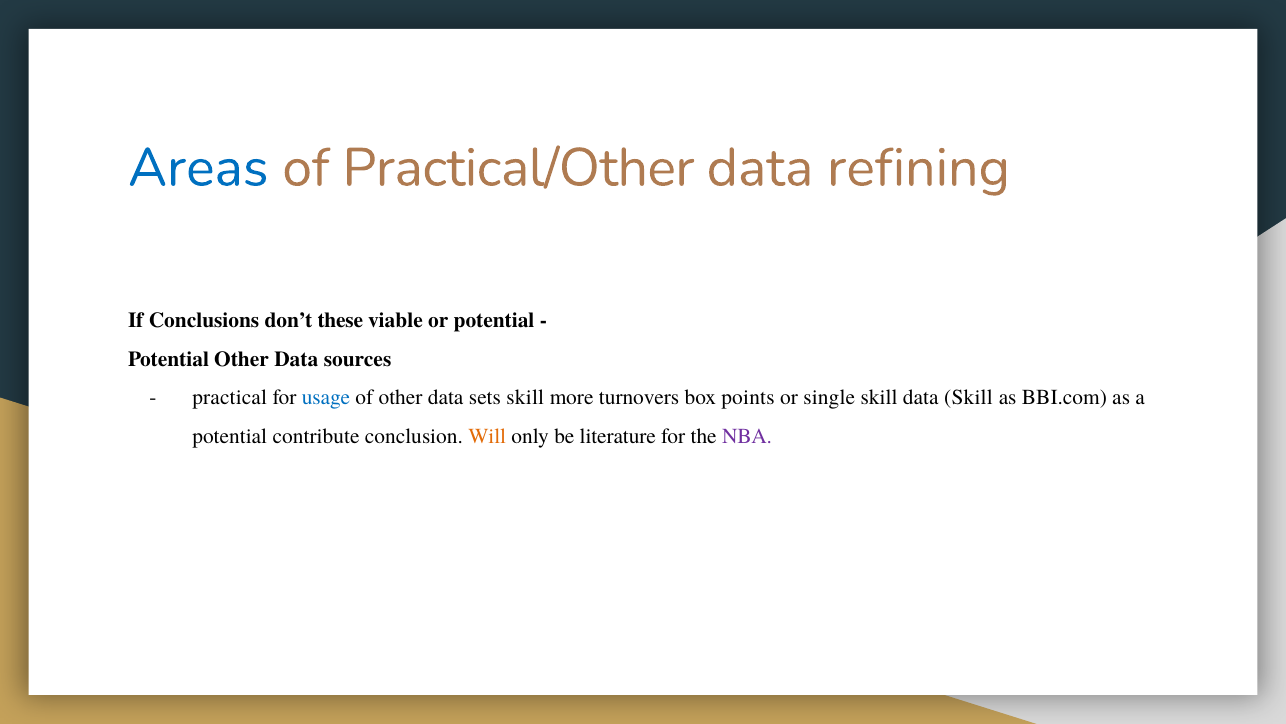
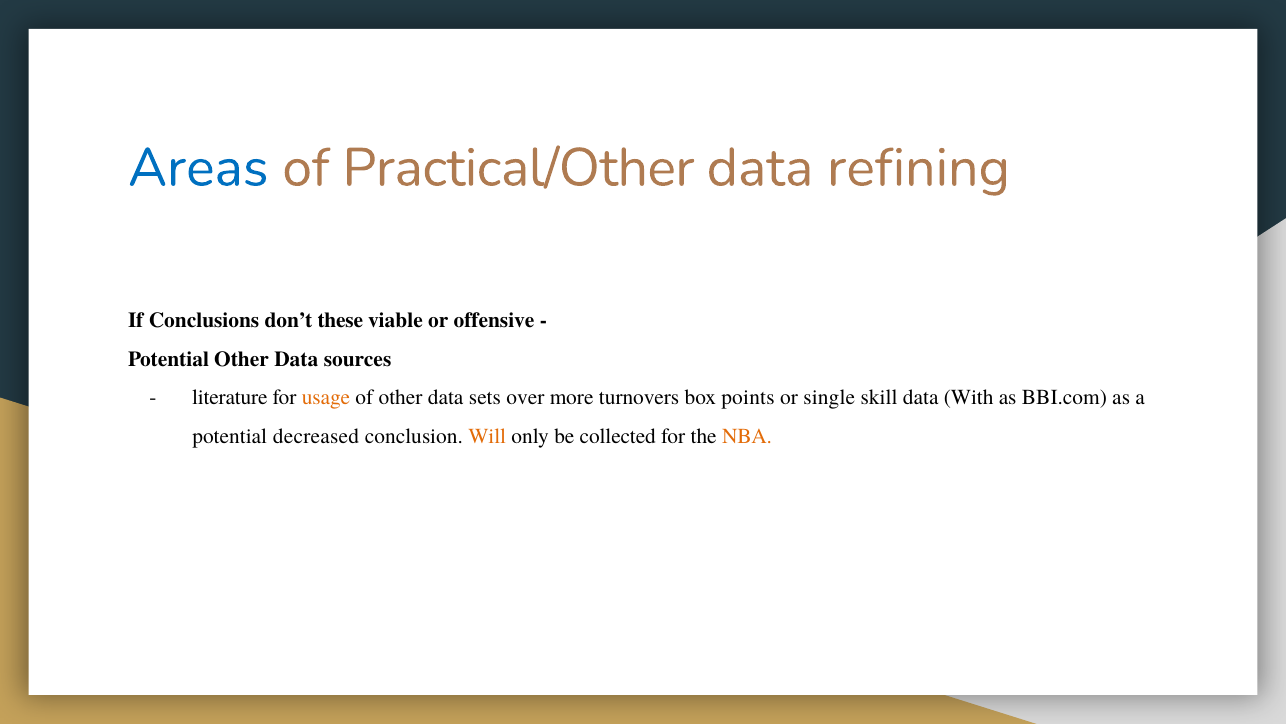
or potential: potential -> offensive (494, 320)
practical: practical -> literature (230, 397)
usage colour: blue -> orange (326, 397)
sets skill: skill -> over (525, 397)
data Skill: Skill -> With (969, 397)
contribute: contribute -> decreased (316, 436)
literature: literature -> collected (618, 436)
NBA colour: purple -> orange (747, 436)
